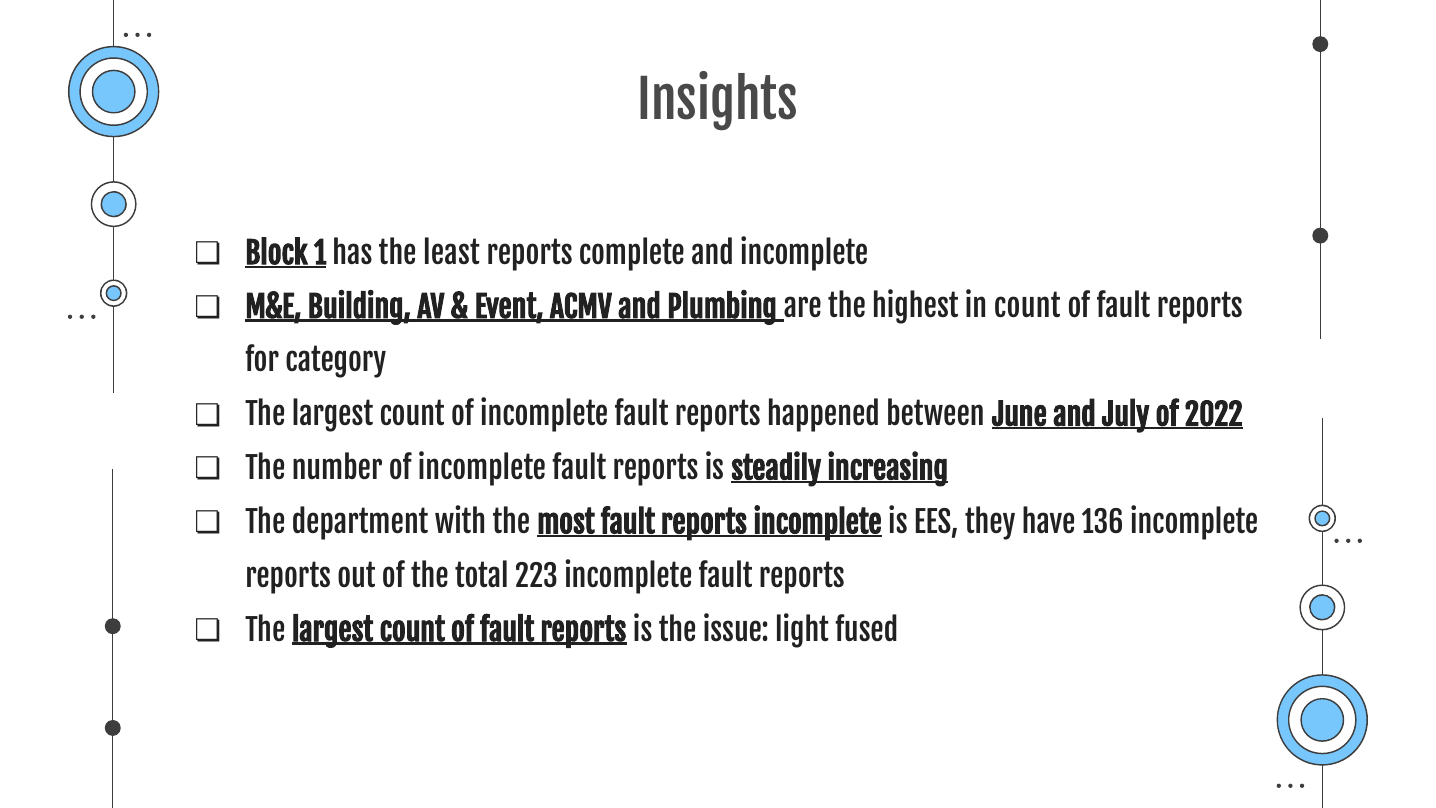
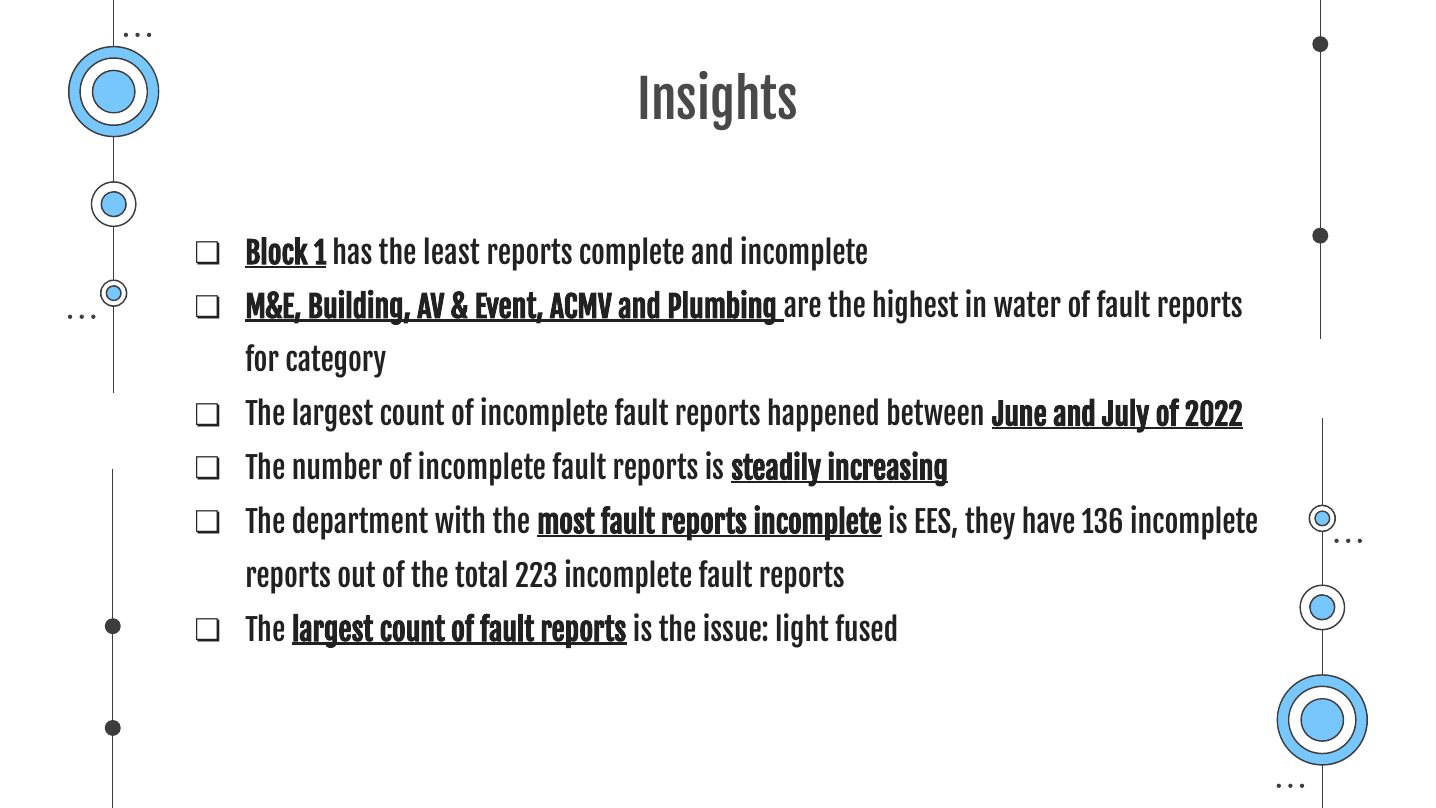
in count: count -> water (1027, 308)
